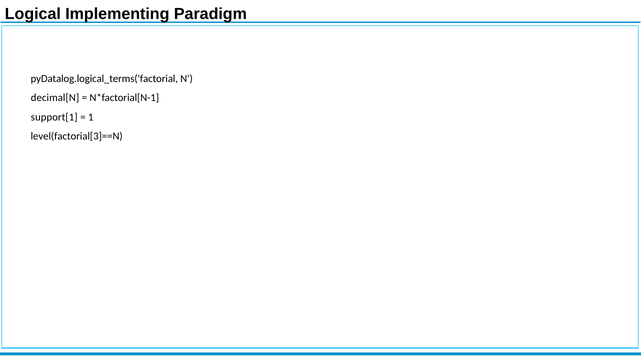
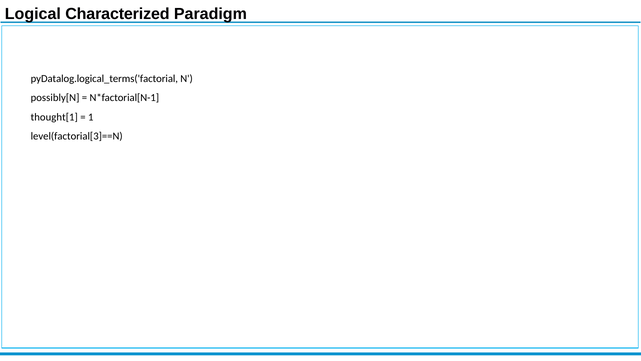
Implementing: Implementing -> Characterized (117, 14)
decimal[N: decimal[N -> possibly[N (55, 98)
support[1: support[1 -> thought[1 (54, 117)
